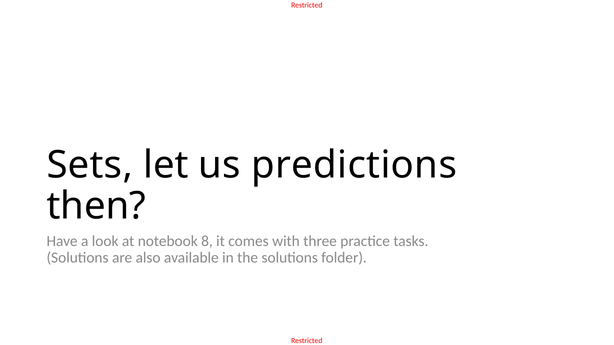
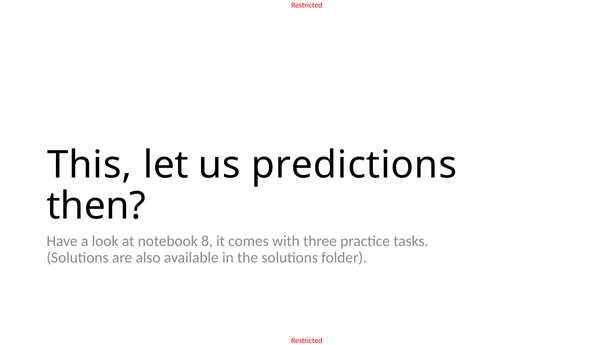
Sets: Sets -> This (90, 165)
